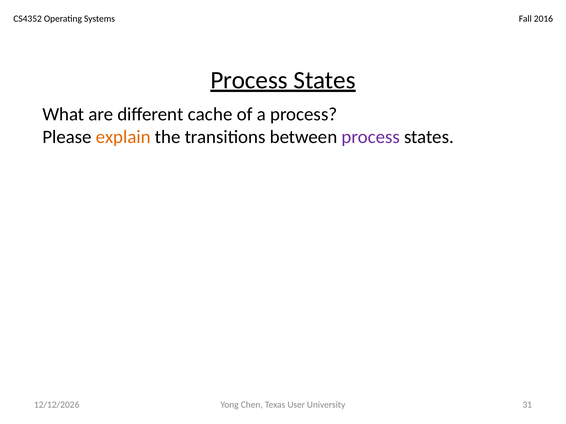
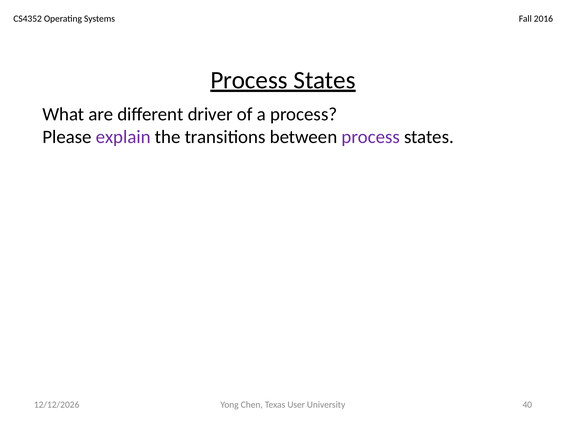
cache: cache -> driver (210, 114)
explain colour: orange -> purple (123, 137)
31: 31 -> 40 (527, 405)
